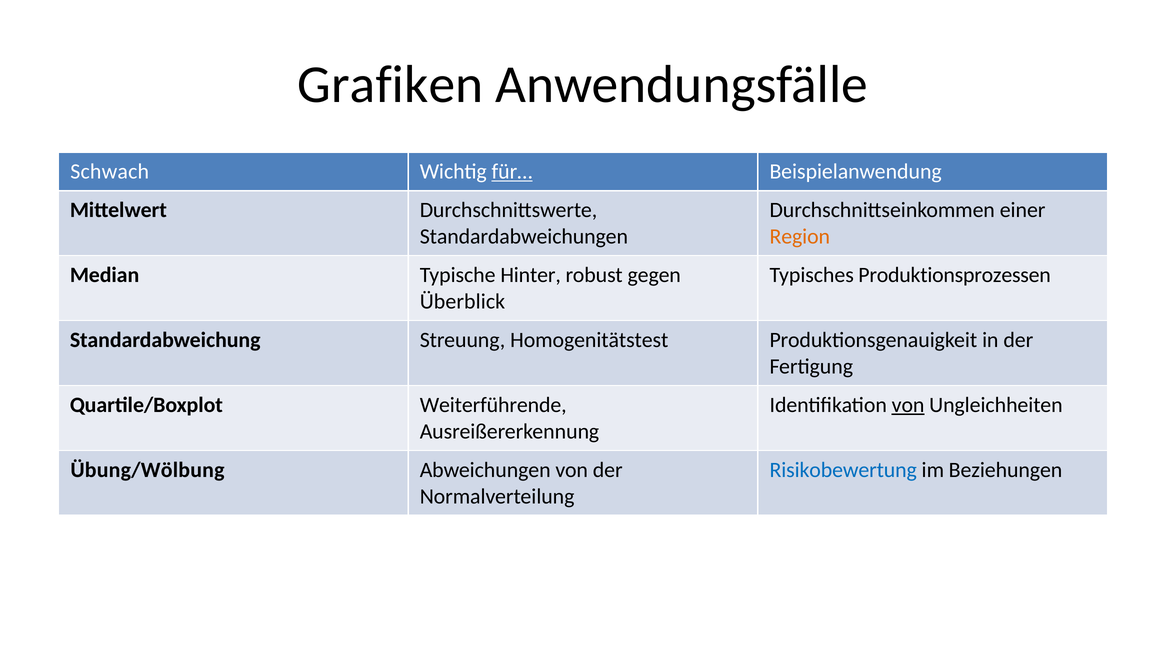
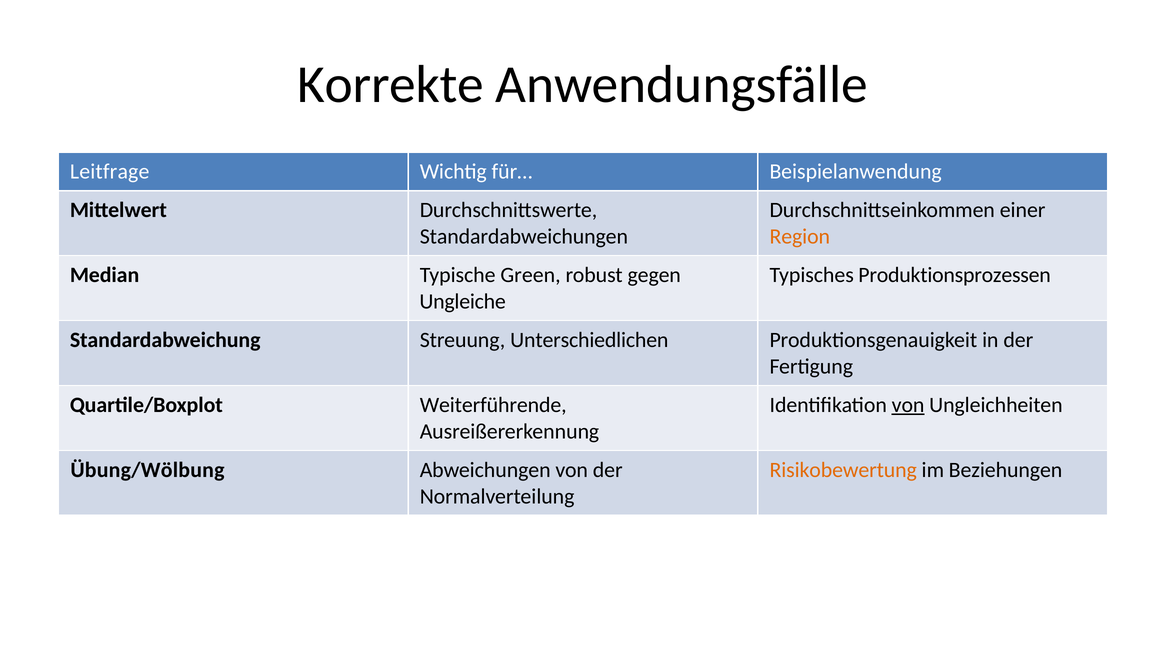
Grafiken: Grafiken -> Korrekte (391, 85)
Schwach: Schwach -> Leitfrage (110, 172)
für… underline: present -> none (512, 172)
Hinter: Hinter -> Green (531, 275)
Überblick: Überblick -> Ungleiche (463, 302)
Homogenitätstest: Homogenitätstest -> Unterschiedlichen (589, 340)
Risikobewertung colour: blue -> orange (843, 470)
